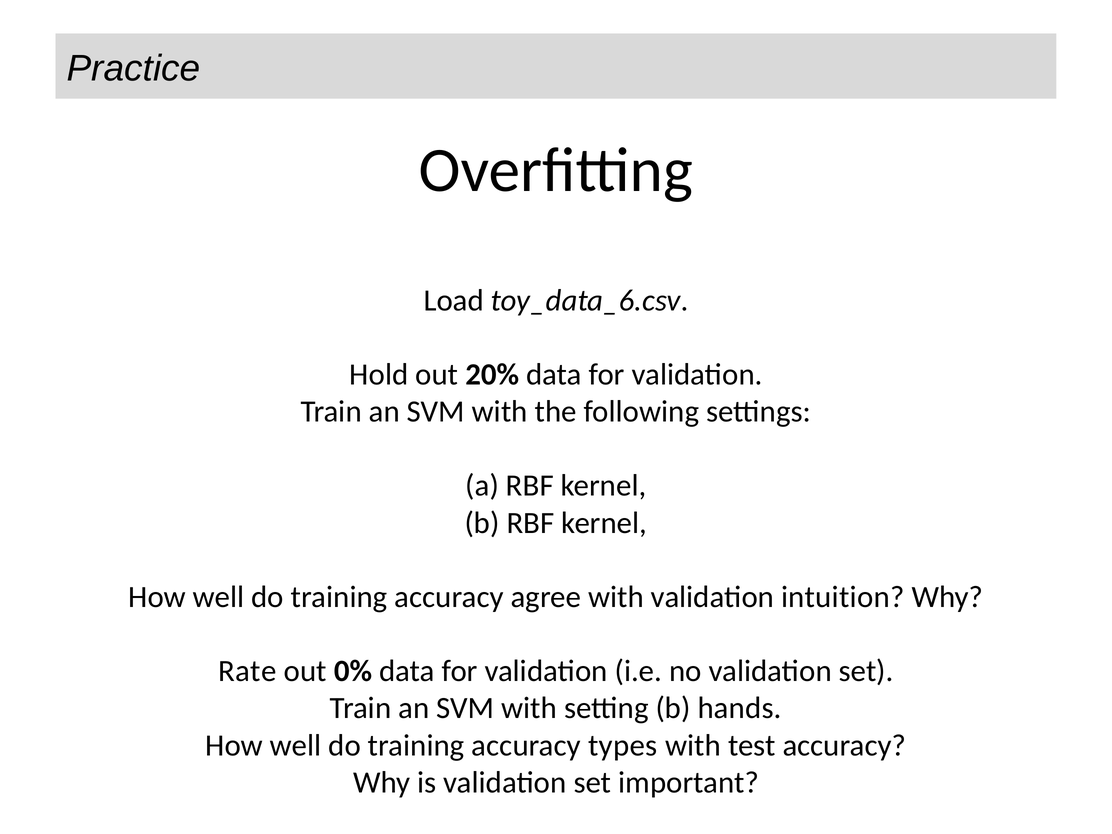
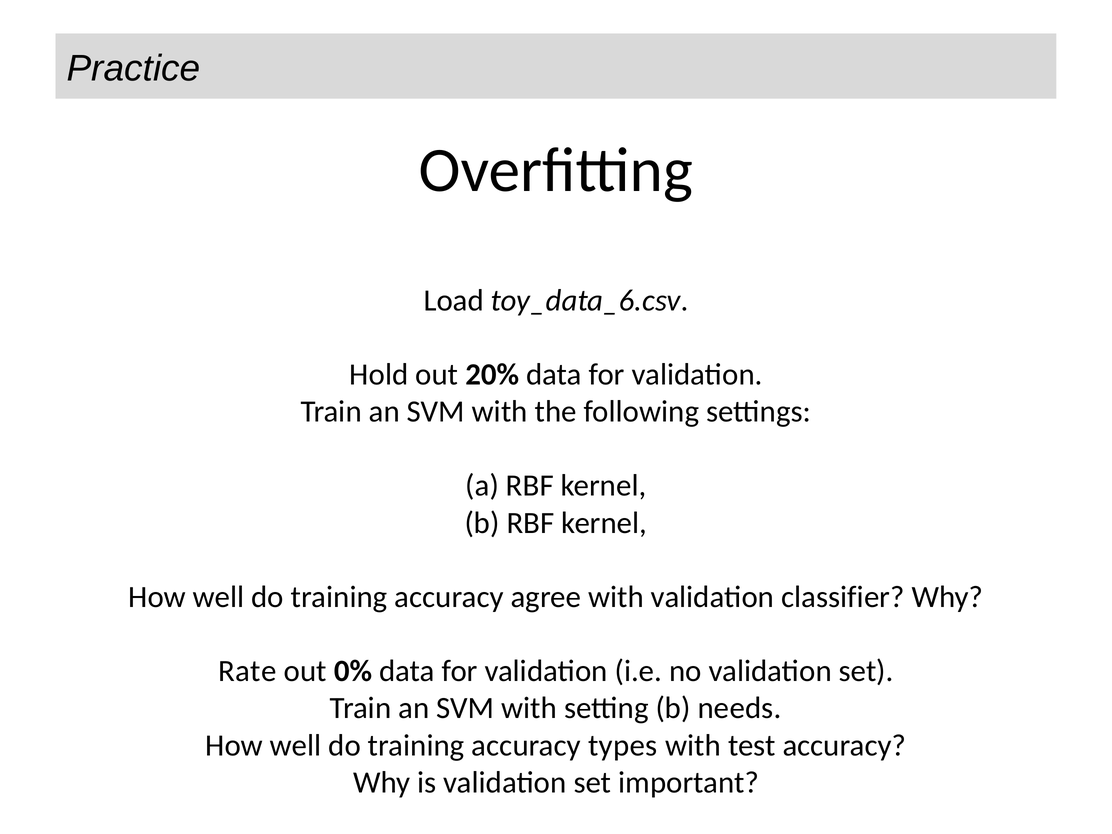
intuition: intuition -> classifier (843, 597)
hands: hands -> needs (740, 708)
